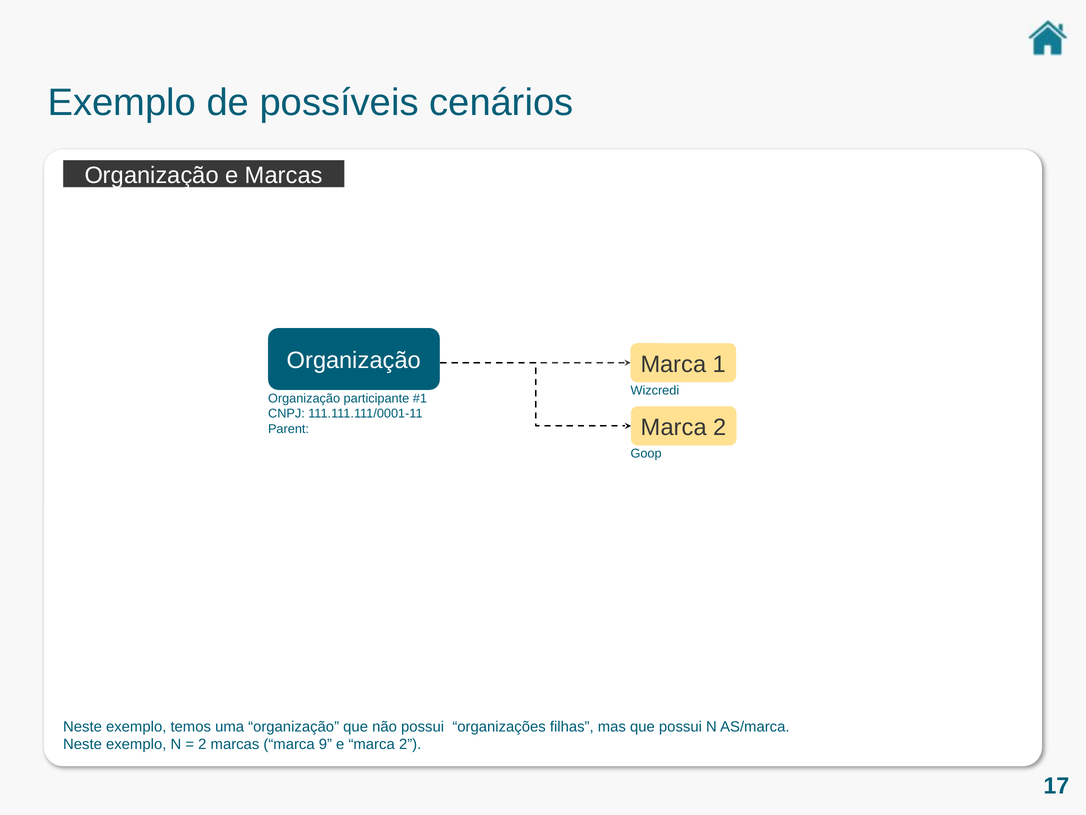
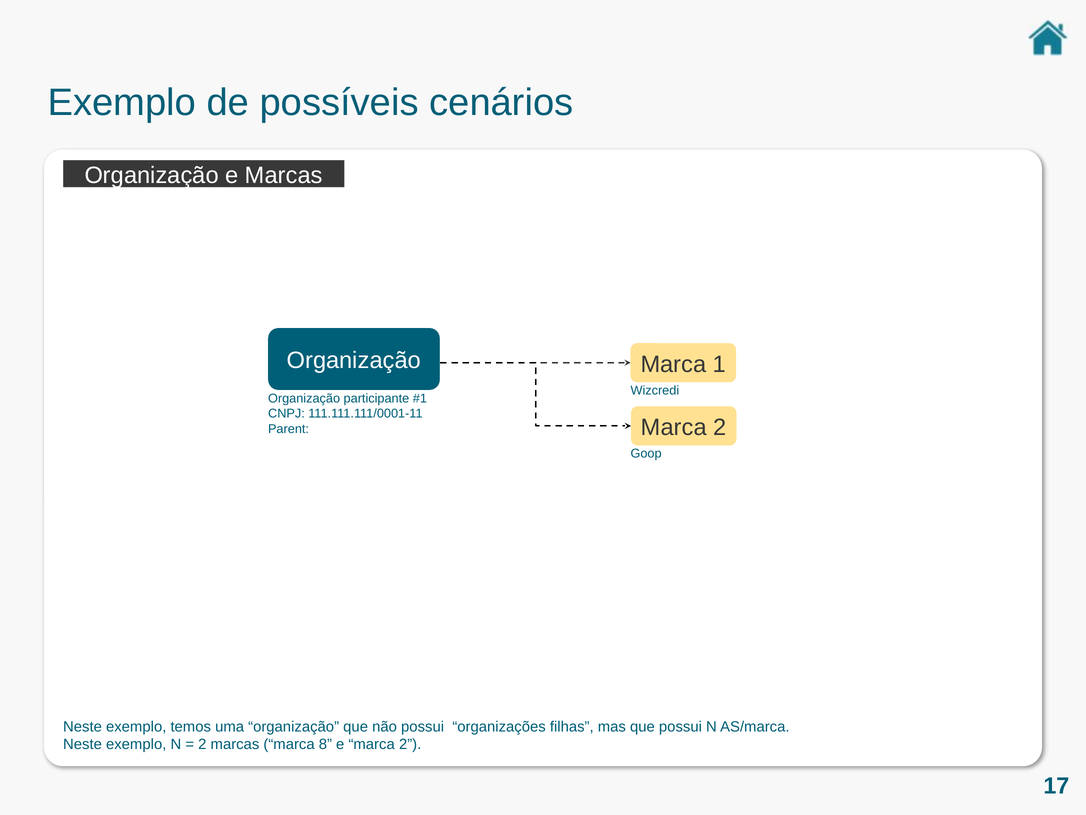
9: 9 -> 8 (325, 744)
